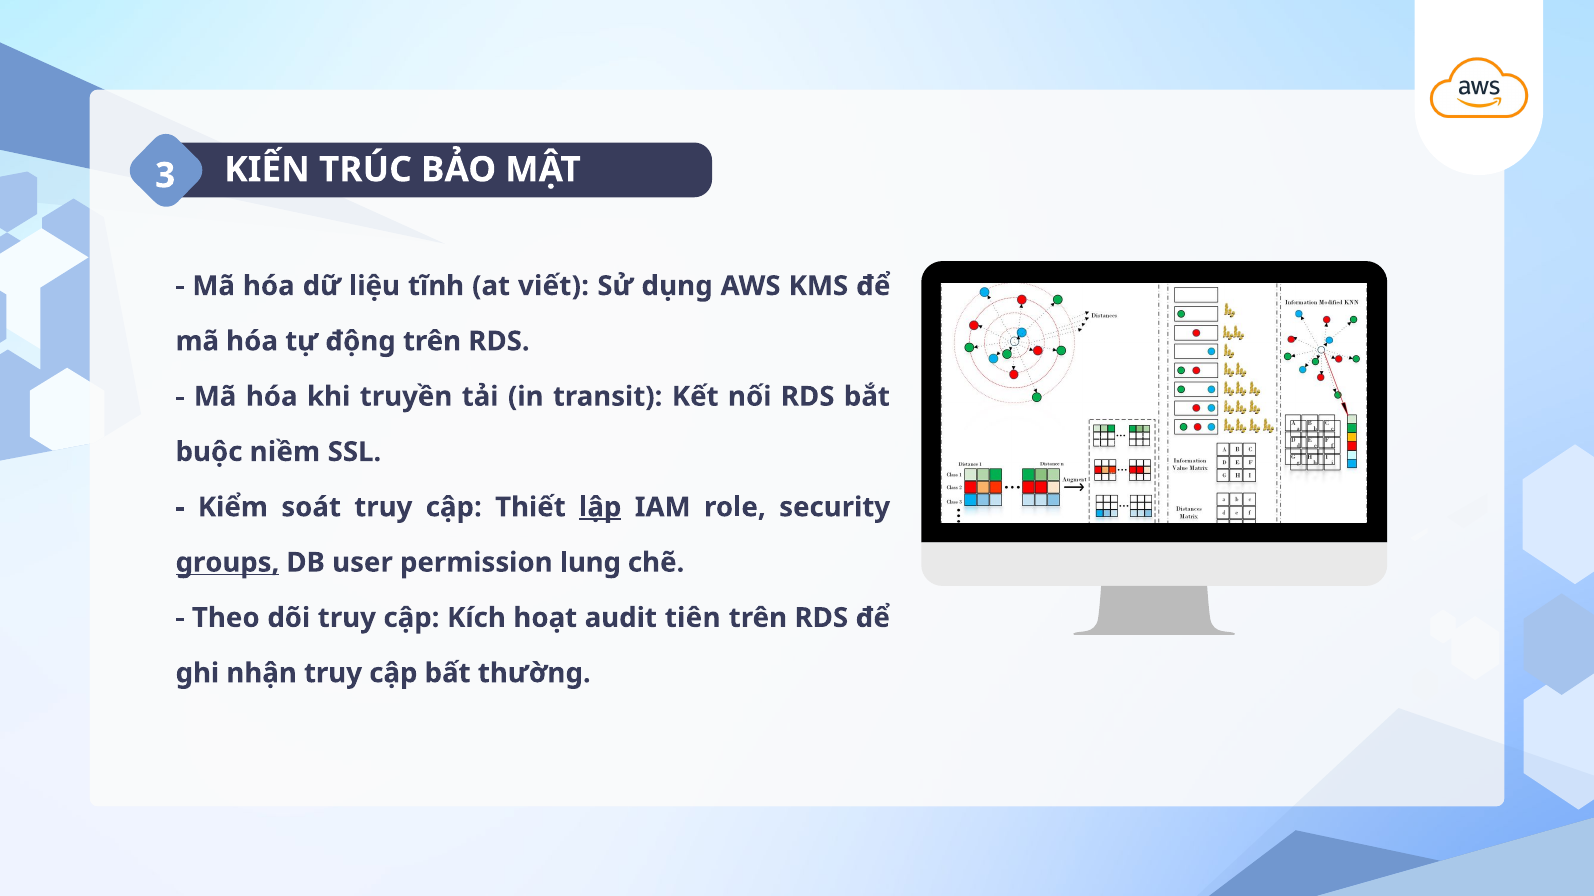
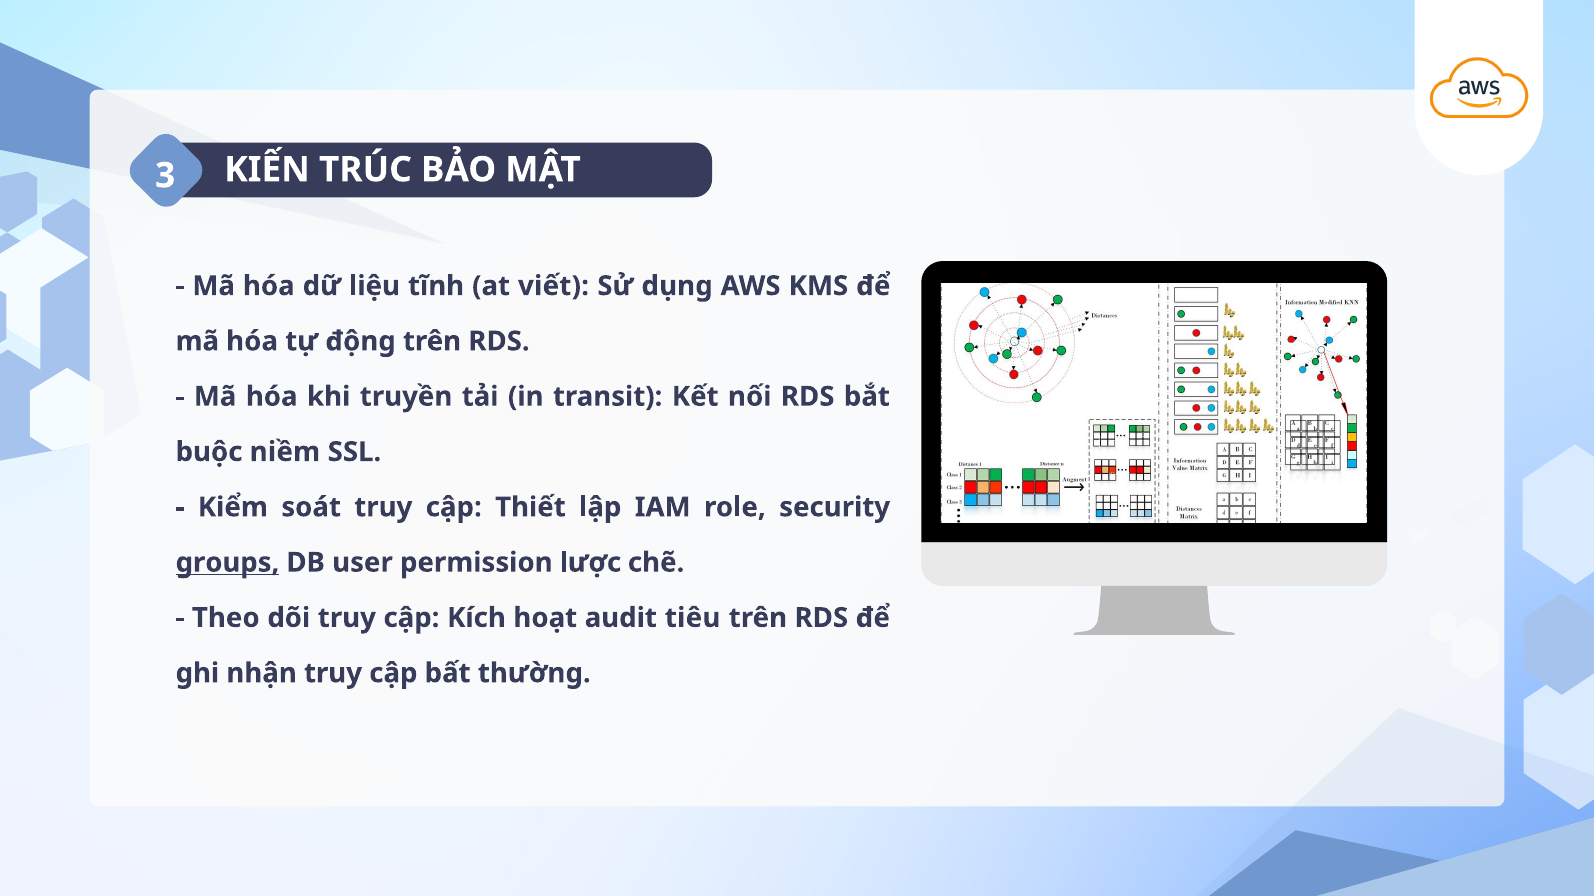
lập underline: present -> none (600, 508)
lung: lung -> lược (590, 563)
tiên: tiên -> tiêu (693, 618)
